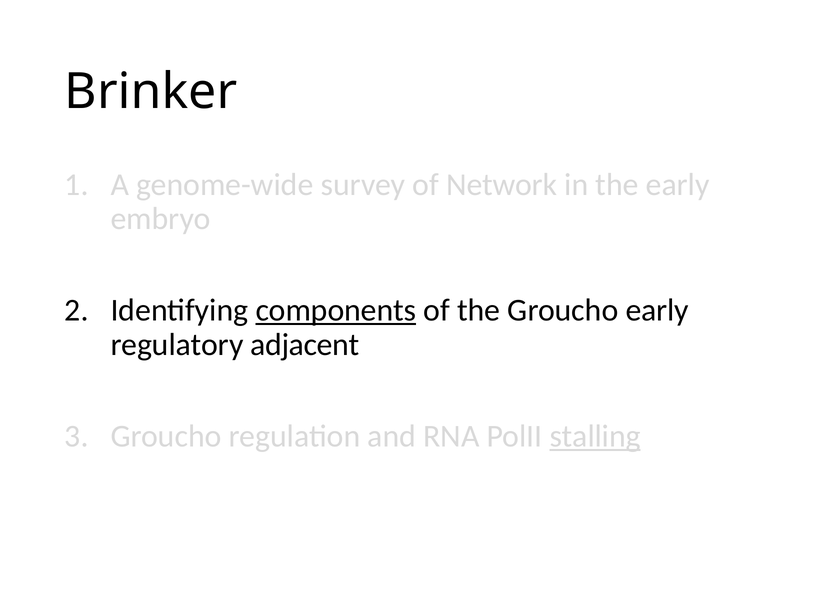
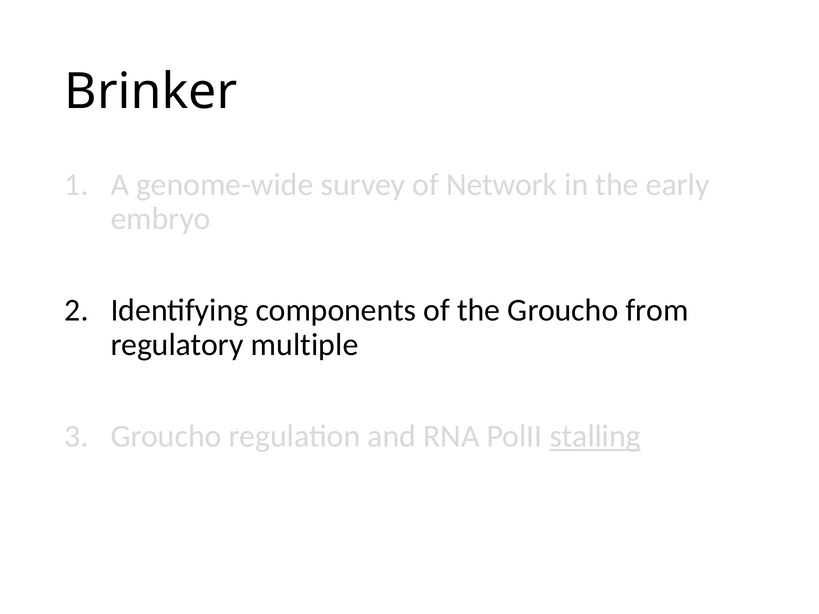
components underline: present -> none (336, 311)
Groucho early: early -> from (657, 311)
adjacent: adjacent -> multiple (305, 345)
